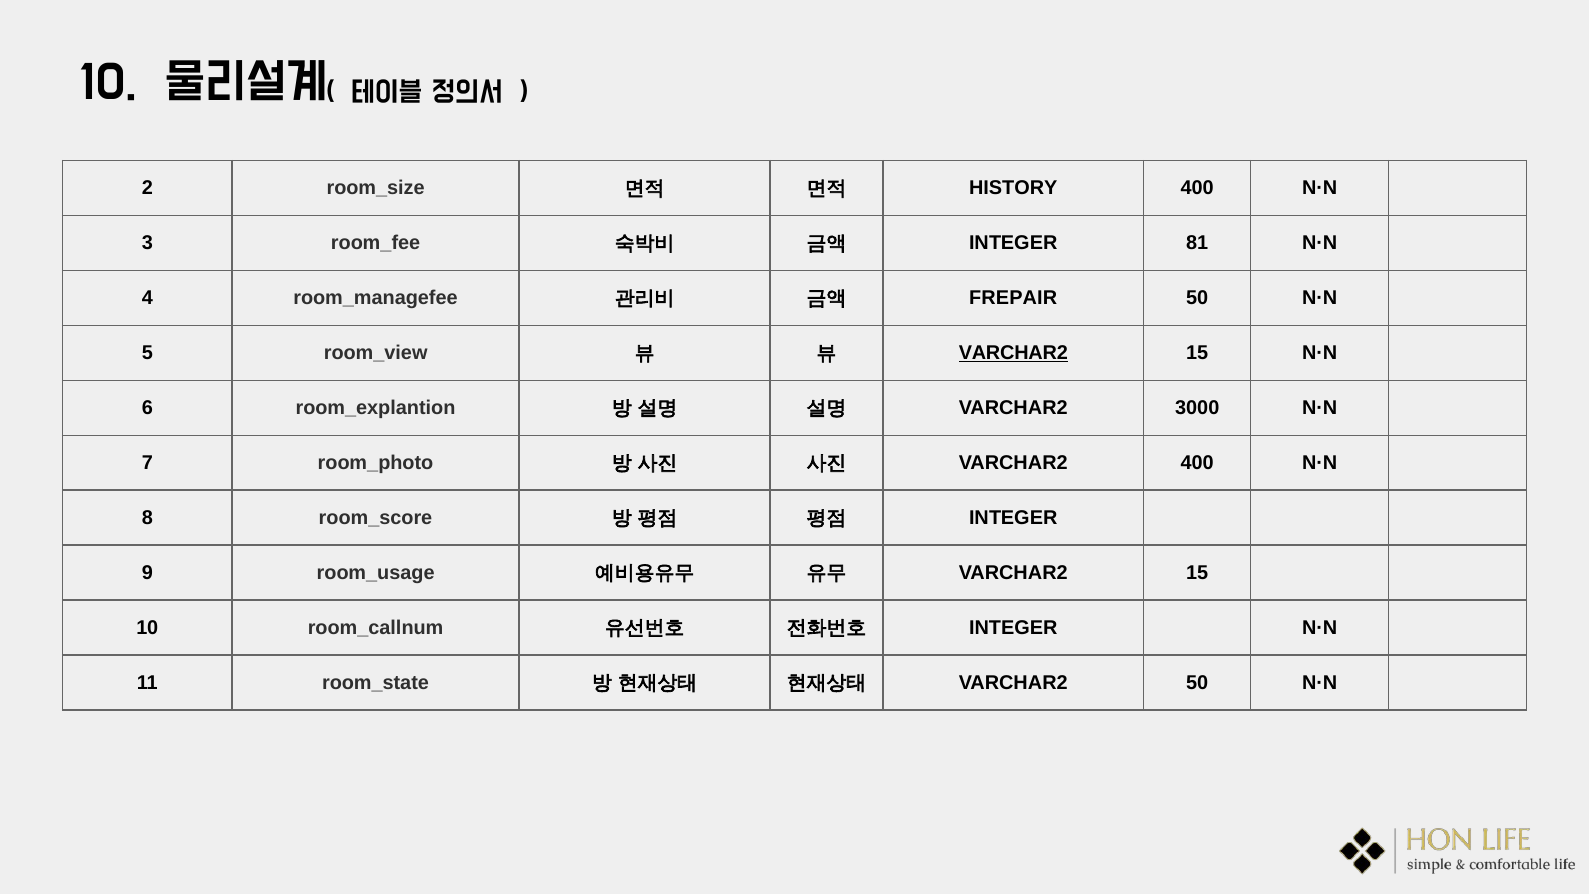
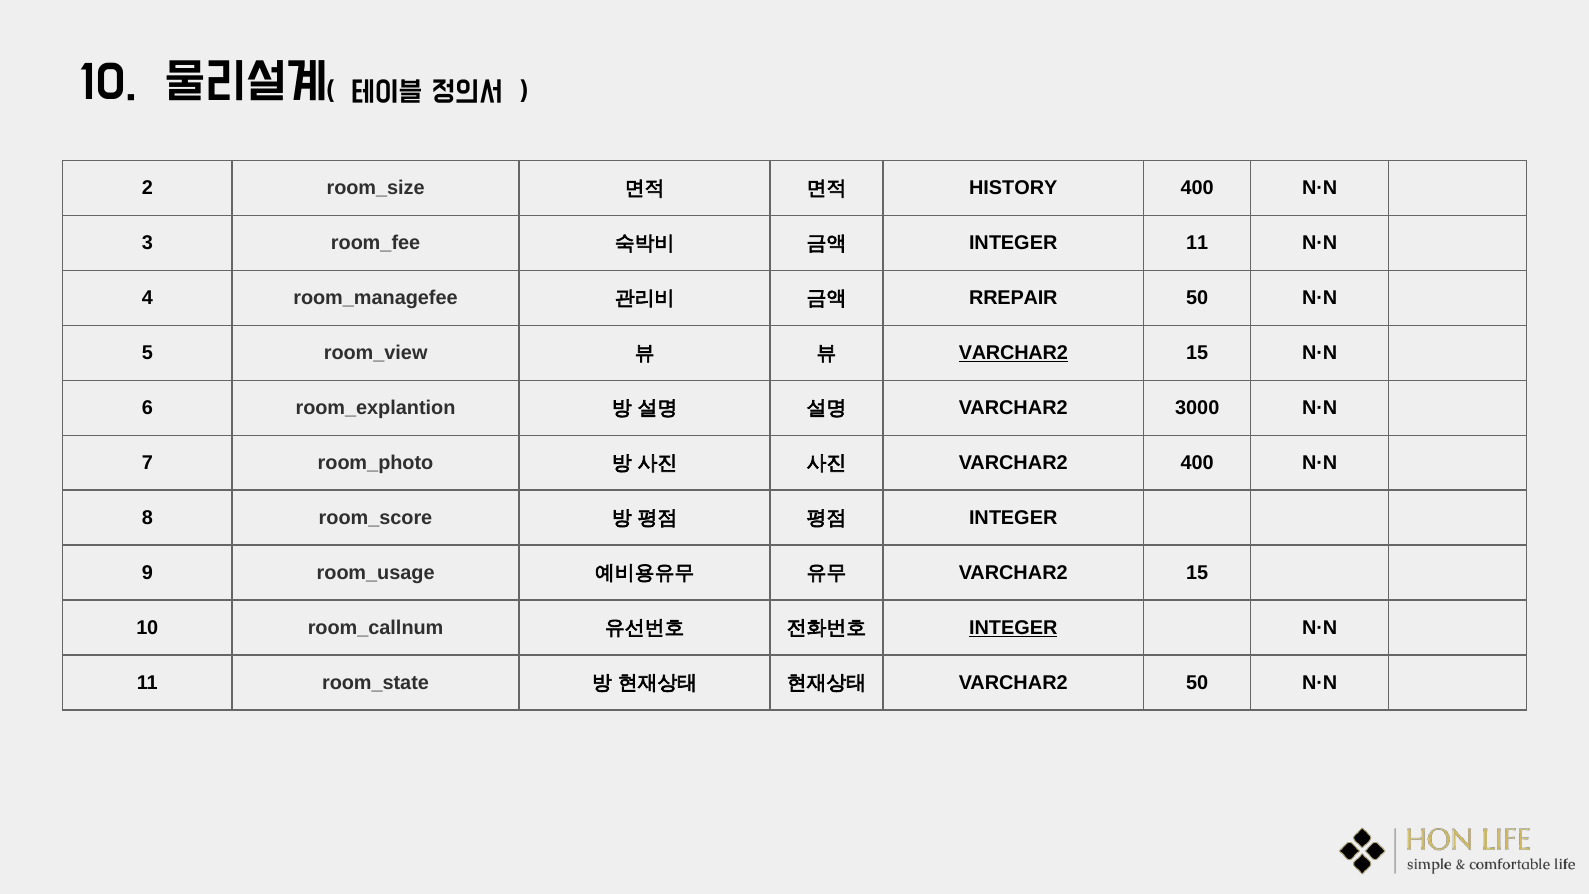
INTEGER 81: 81 -> 11 (1197, 243)
FREPAIR: FREPAIR -> RREPAIR (1013, 298)
INTEGER underline: none -> present (1013, 628)
